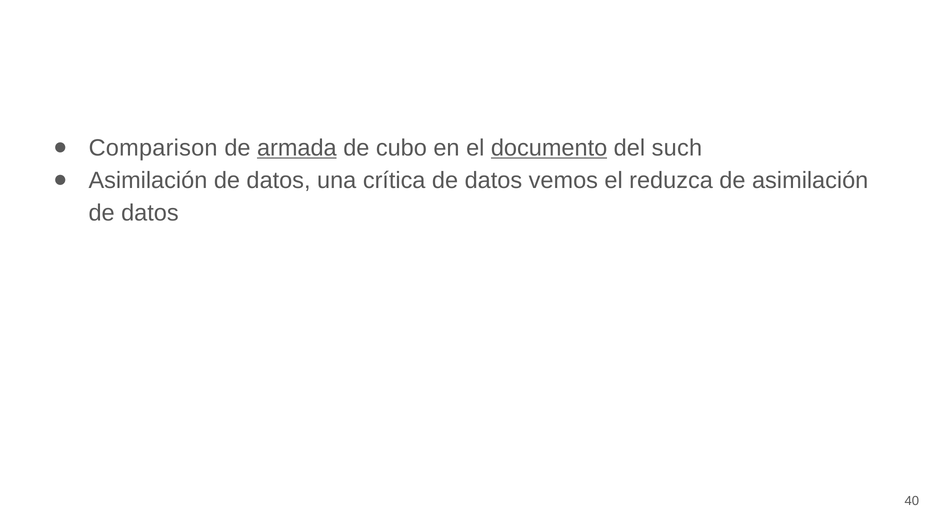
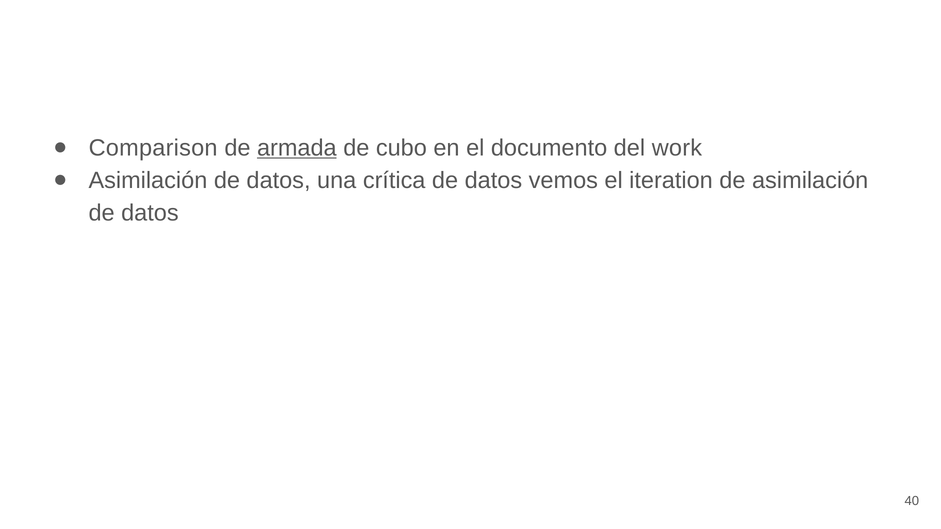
documento underline: present -> none (549, 148)
such: such -> work (677, 148)
reduzca: reduzca -> iteration (671, 180)
